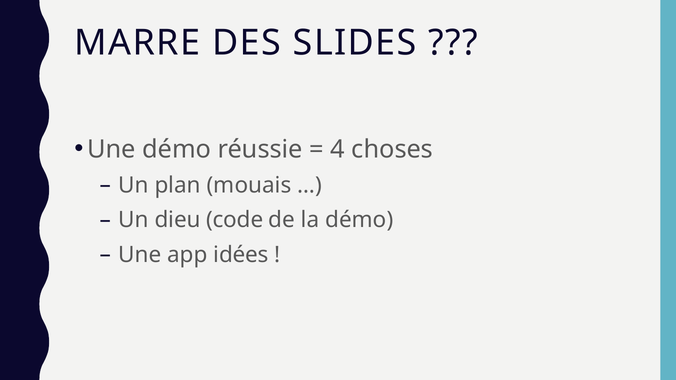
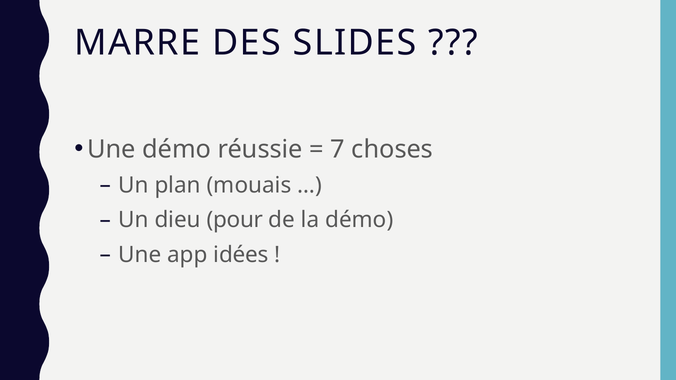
4: 4 -> 7 (338, 149)
code: code -> pour (235, 220)
